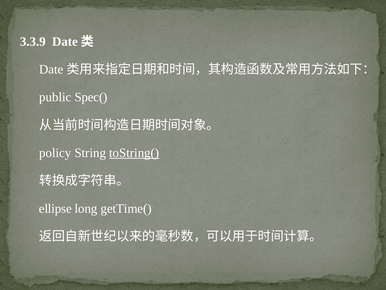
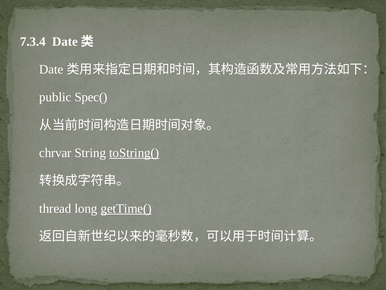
3.3.9: 3.3.9 -> 7.3.4 (33, 41)
policy: policy -> chrvar (55, 153)
ellipse: ellipse -> thread (55, 208)
getTime( underline: none -> present (126, 208)
